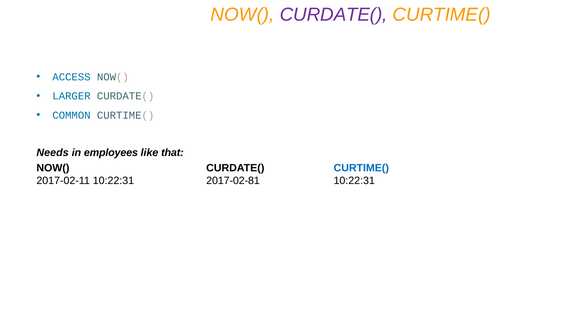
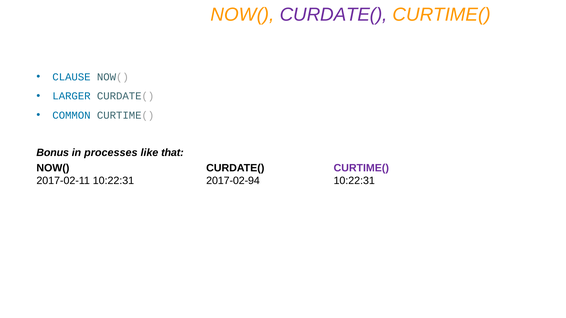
ACCESS: ACCESS -> CLAUSE (71, 77)
Needs: Needs -> Bonus (53, 153)
employees: employees -> processes (111, 153)
CURTIME( colour: blue -> purple (361, 168)
2017-02-81: 2017-02-81 -> 2017-02-94 (233, 181)
